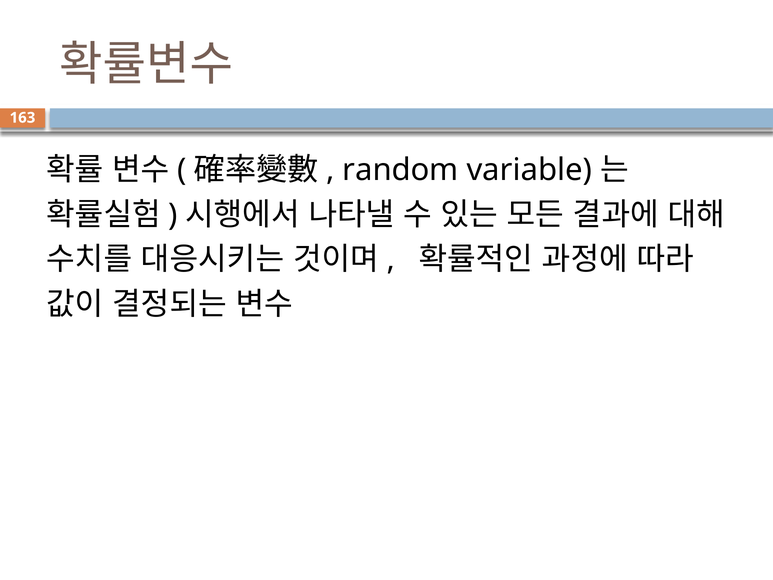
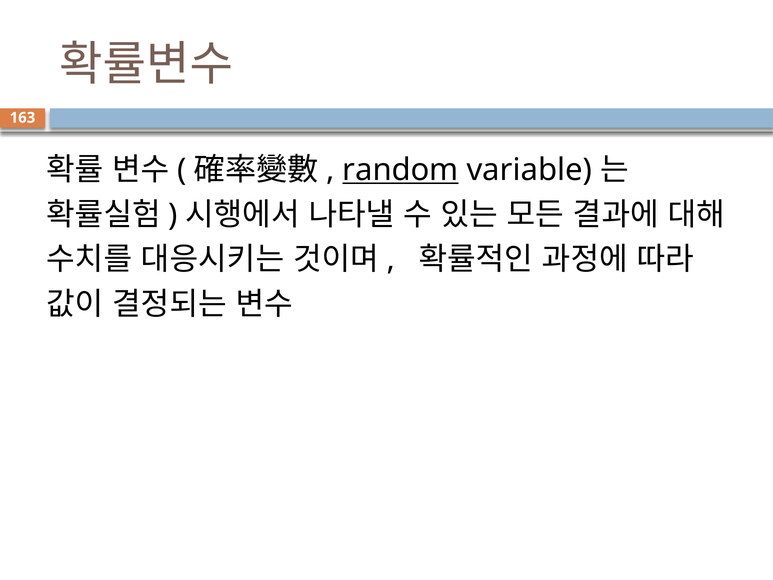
random underline: none -> present (400, 170)
